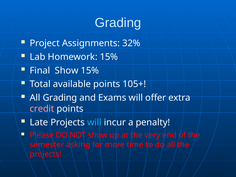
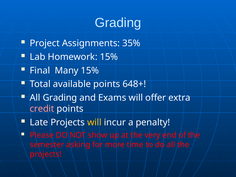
32%: 32% -> 35% (131, 43)
Final Show: Show -> Many (67, 70)
105+: 105+ -> 648+ (134, 84)
will colour: light blue -> yellow (94, 122)
